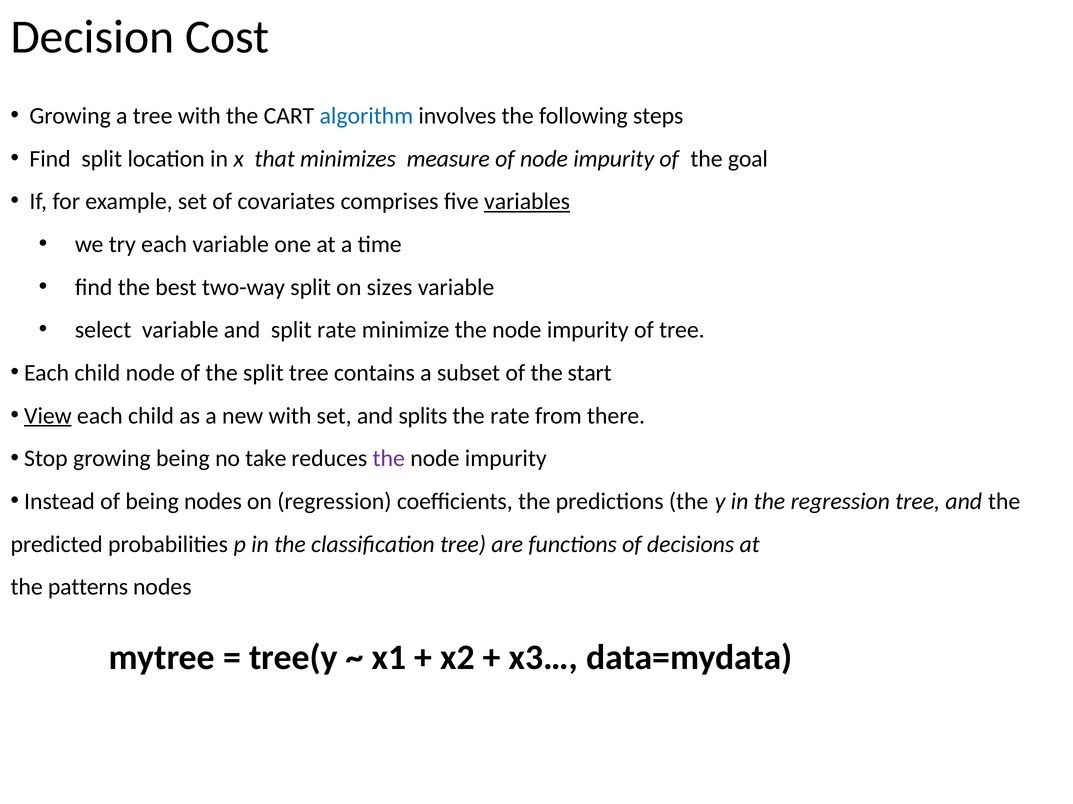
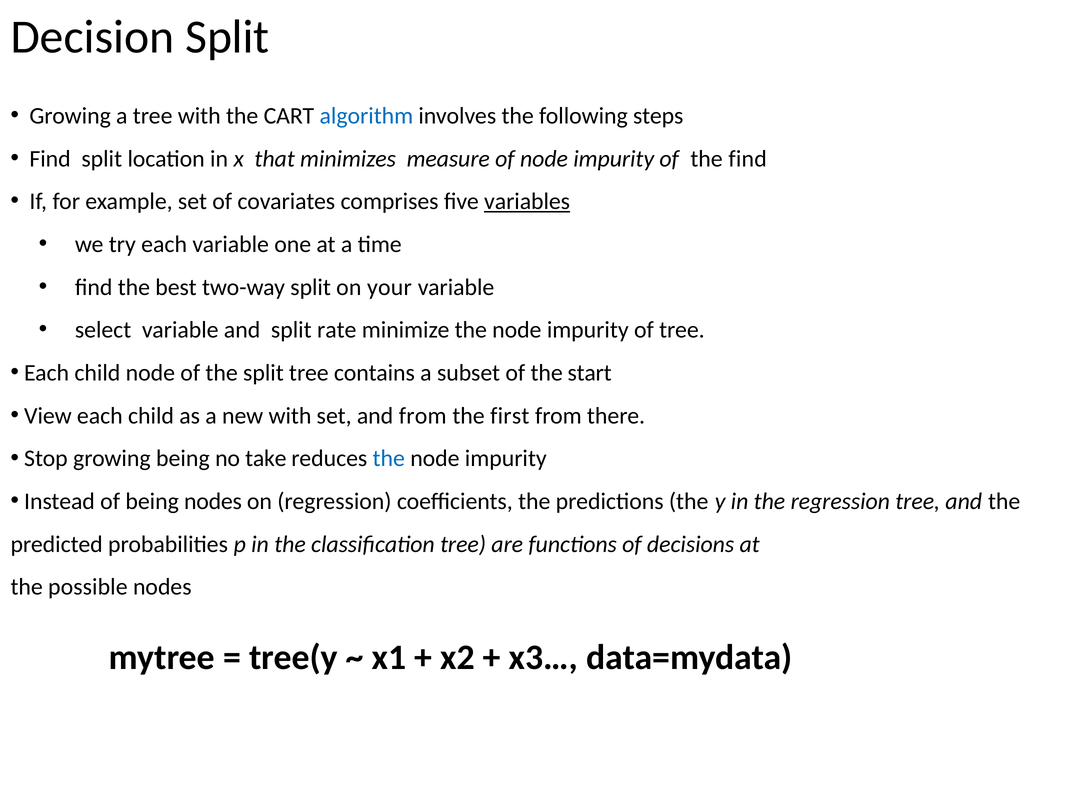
Decision Cost: Cost -> Split (227, 37)
the goal: goal -> find (748, 159)
sizes: sizes -> your (389, 287)
View underline: present -> none (48, 416)
and splits: splits -> from (423, 416)
the rate: rate -> first (510, 416)
the colour: purple -> blue (389, 459)
patterns: patterns -> possible (88, 588)
